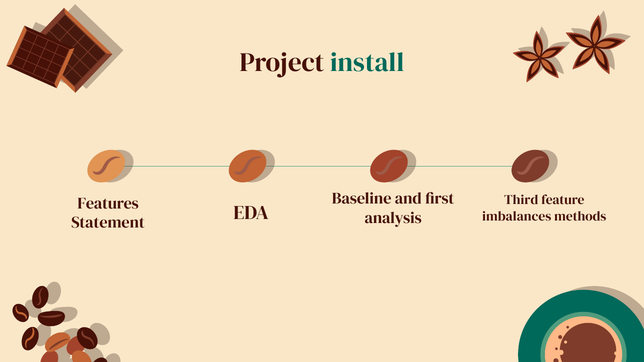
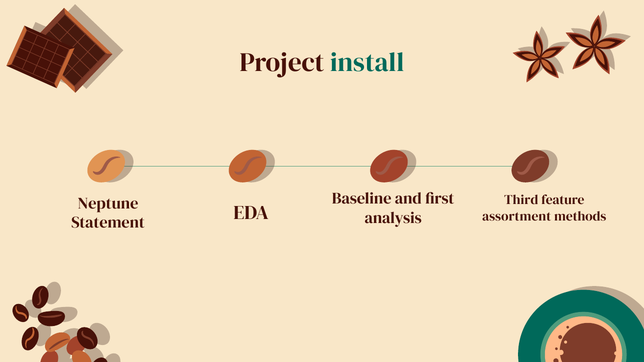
Features: Features -> Neptune (108, 203)
imbalances: imbalances -> assortment (517, 216)
